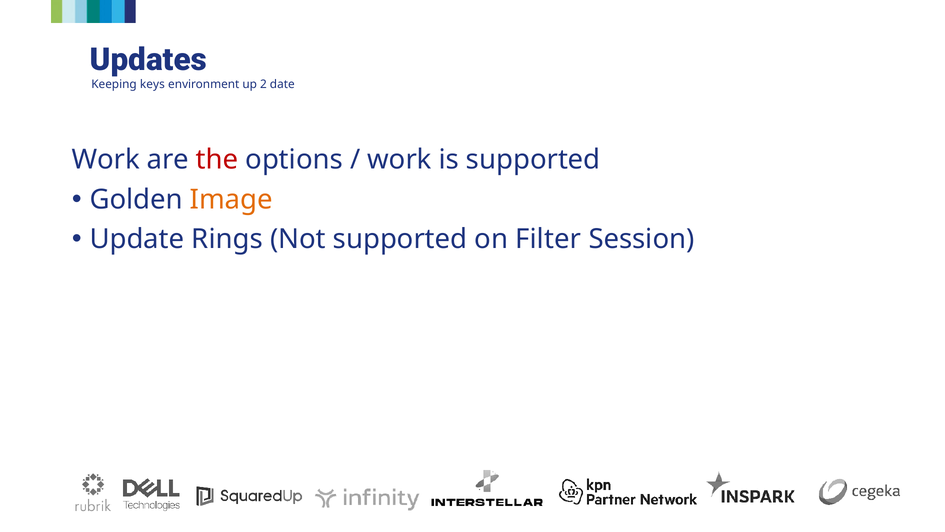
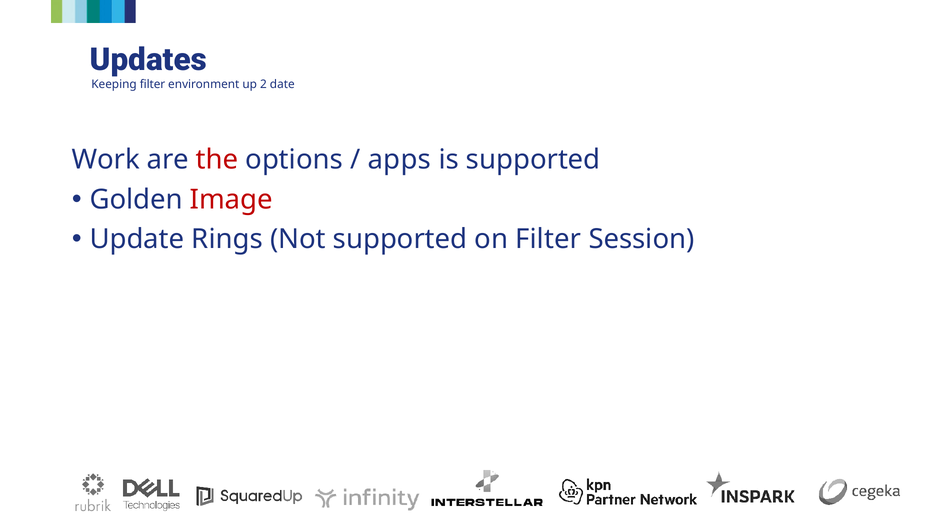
Keeping keys: keys -> filter (152, 85)
work: work -> apps (399, 160)
Image colour: orange -> red (231, 199)
